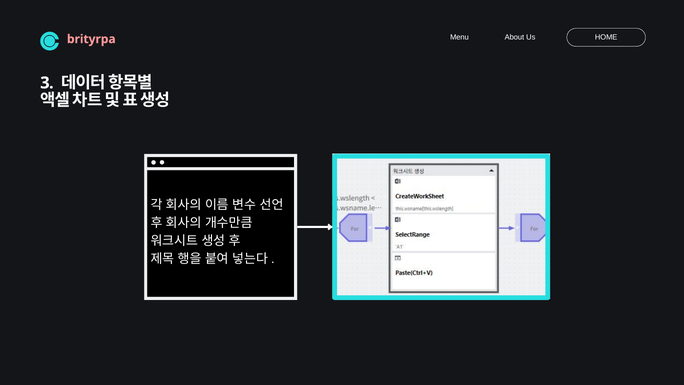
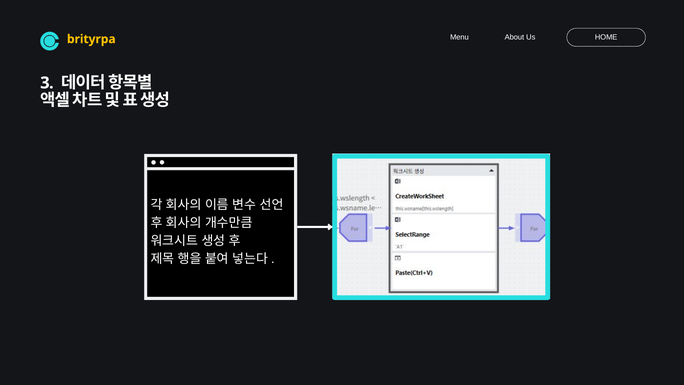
brityrpa colour: pink -> yellow (91, 39)
